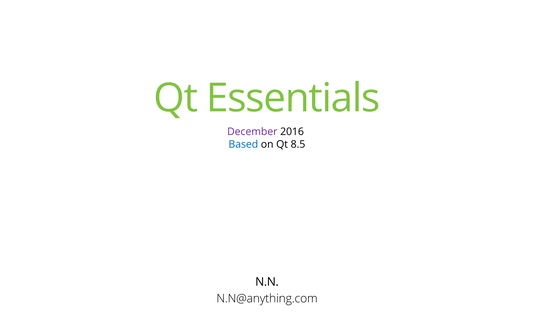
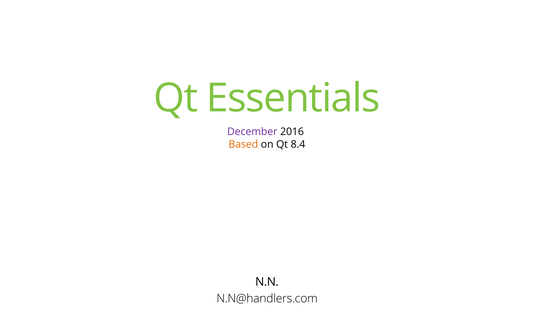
Based colour: blue -> orange (243, 144)
8.5: 8.5 -> 8.4 (298, 144)
N.N@anything.com: N.N@anything.com -> N.N@handlers.com (267, 298)
